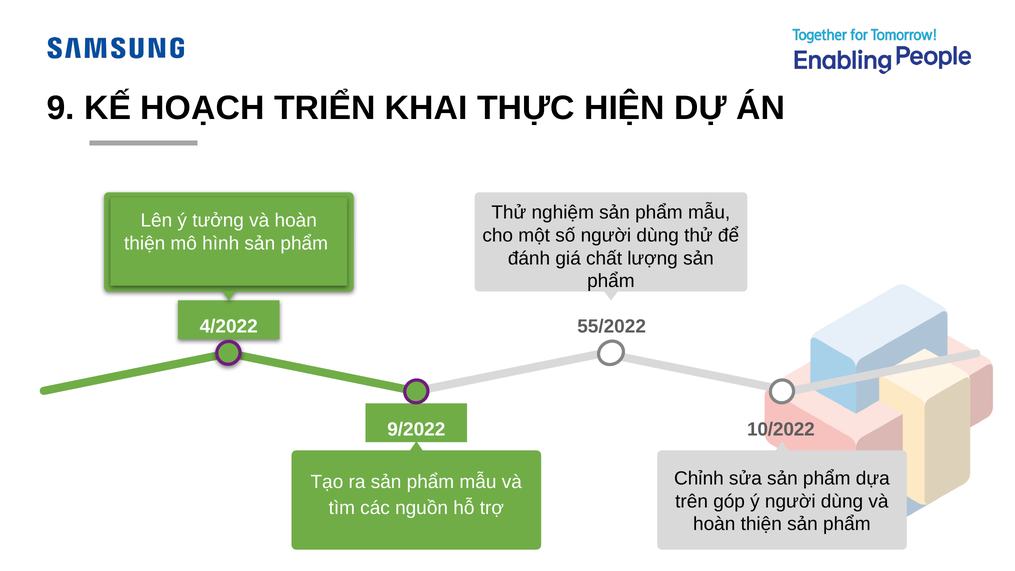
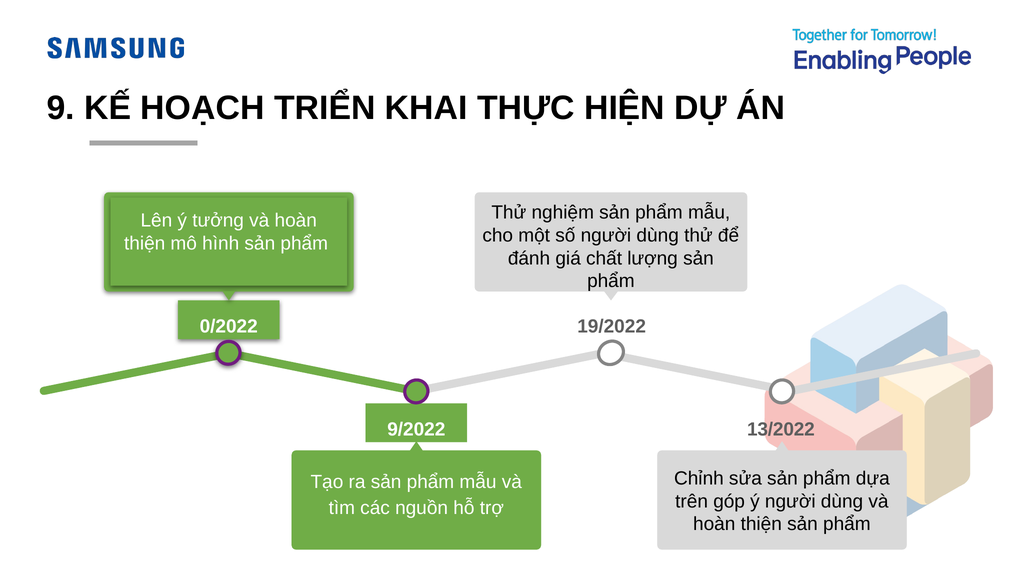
4/2022: 4/2022 -> 0/2022 (229, 327)
55/2022: 55/2022 -> 19/2022 (612, 327)
10/2022: 10/2022 -> 13/2022 (781, 430)
